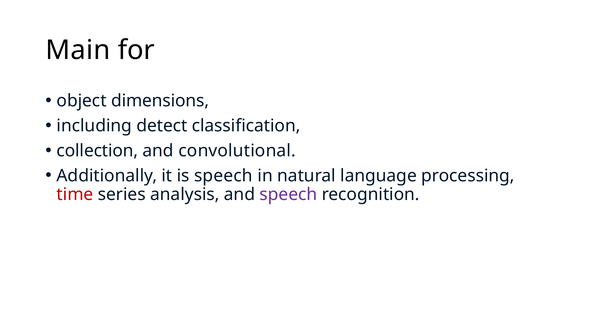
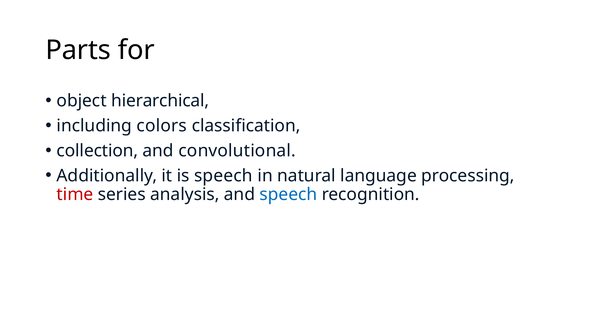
Main: Main -> Parts (78, 50)
dimensions: dimensions -> hierarchical (160, 101)
detect: detect -> colors (162, 126)
speech colour: purple -> blue (288, 195)
